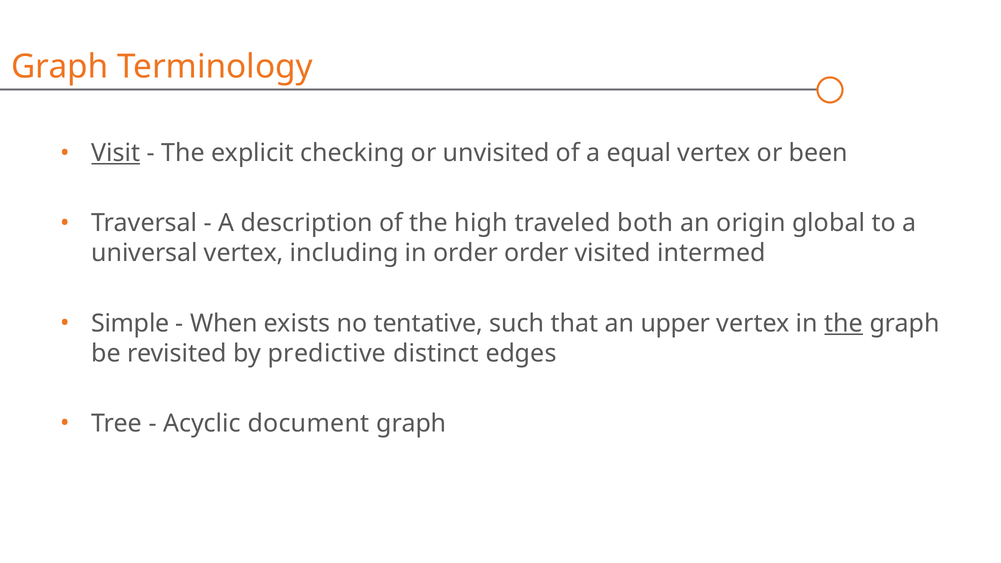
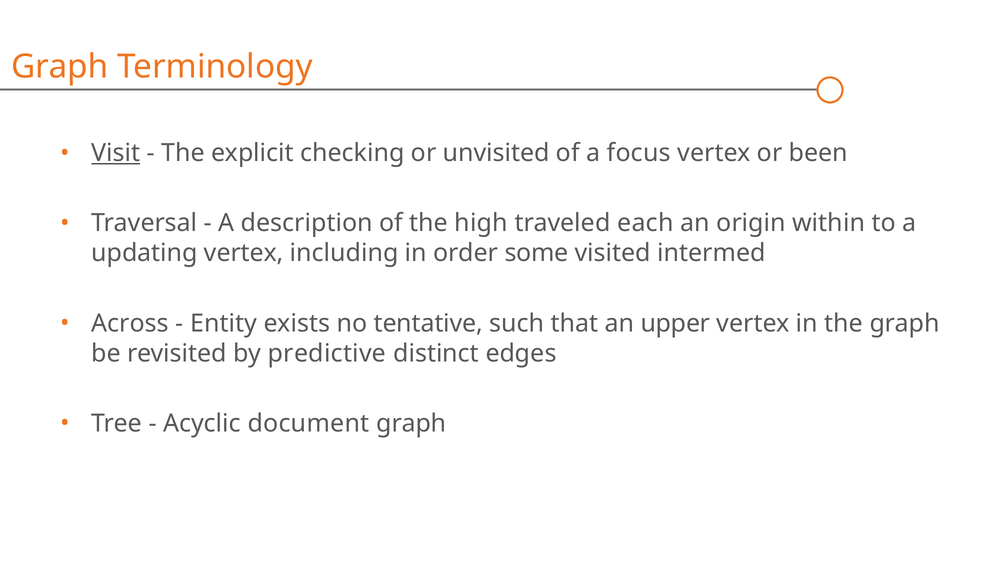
equal: equal -> focus (639, 153)
both: both -> each (645, 223)
global: global -> within (829, 223)
universal: universal -> updating (144, 253)
order order: order -> some (537, 253)
Simple: Simple -> Across (130, 323)
When: When -> Entity (224, 323)
the underline: present -> none (844, 323)
